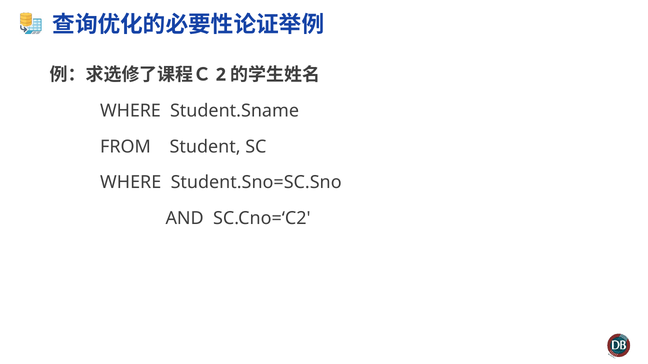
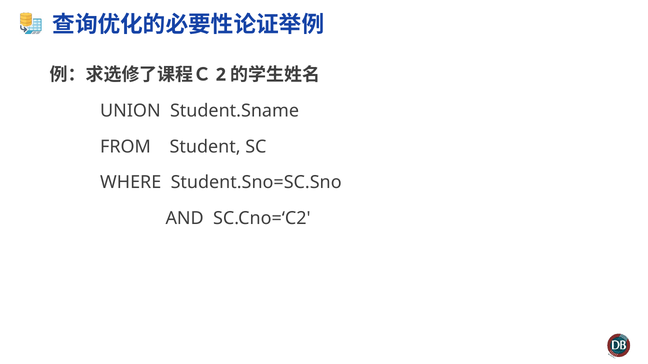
WHERE: WHERE -> UNION (130, 111)
